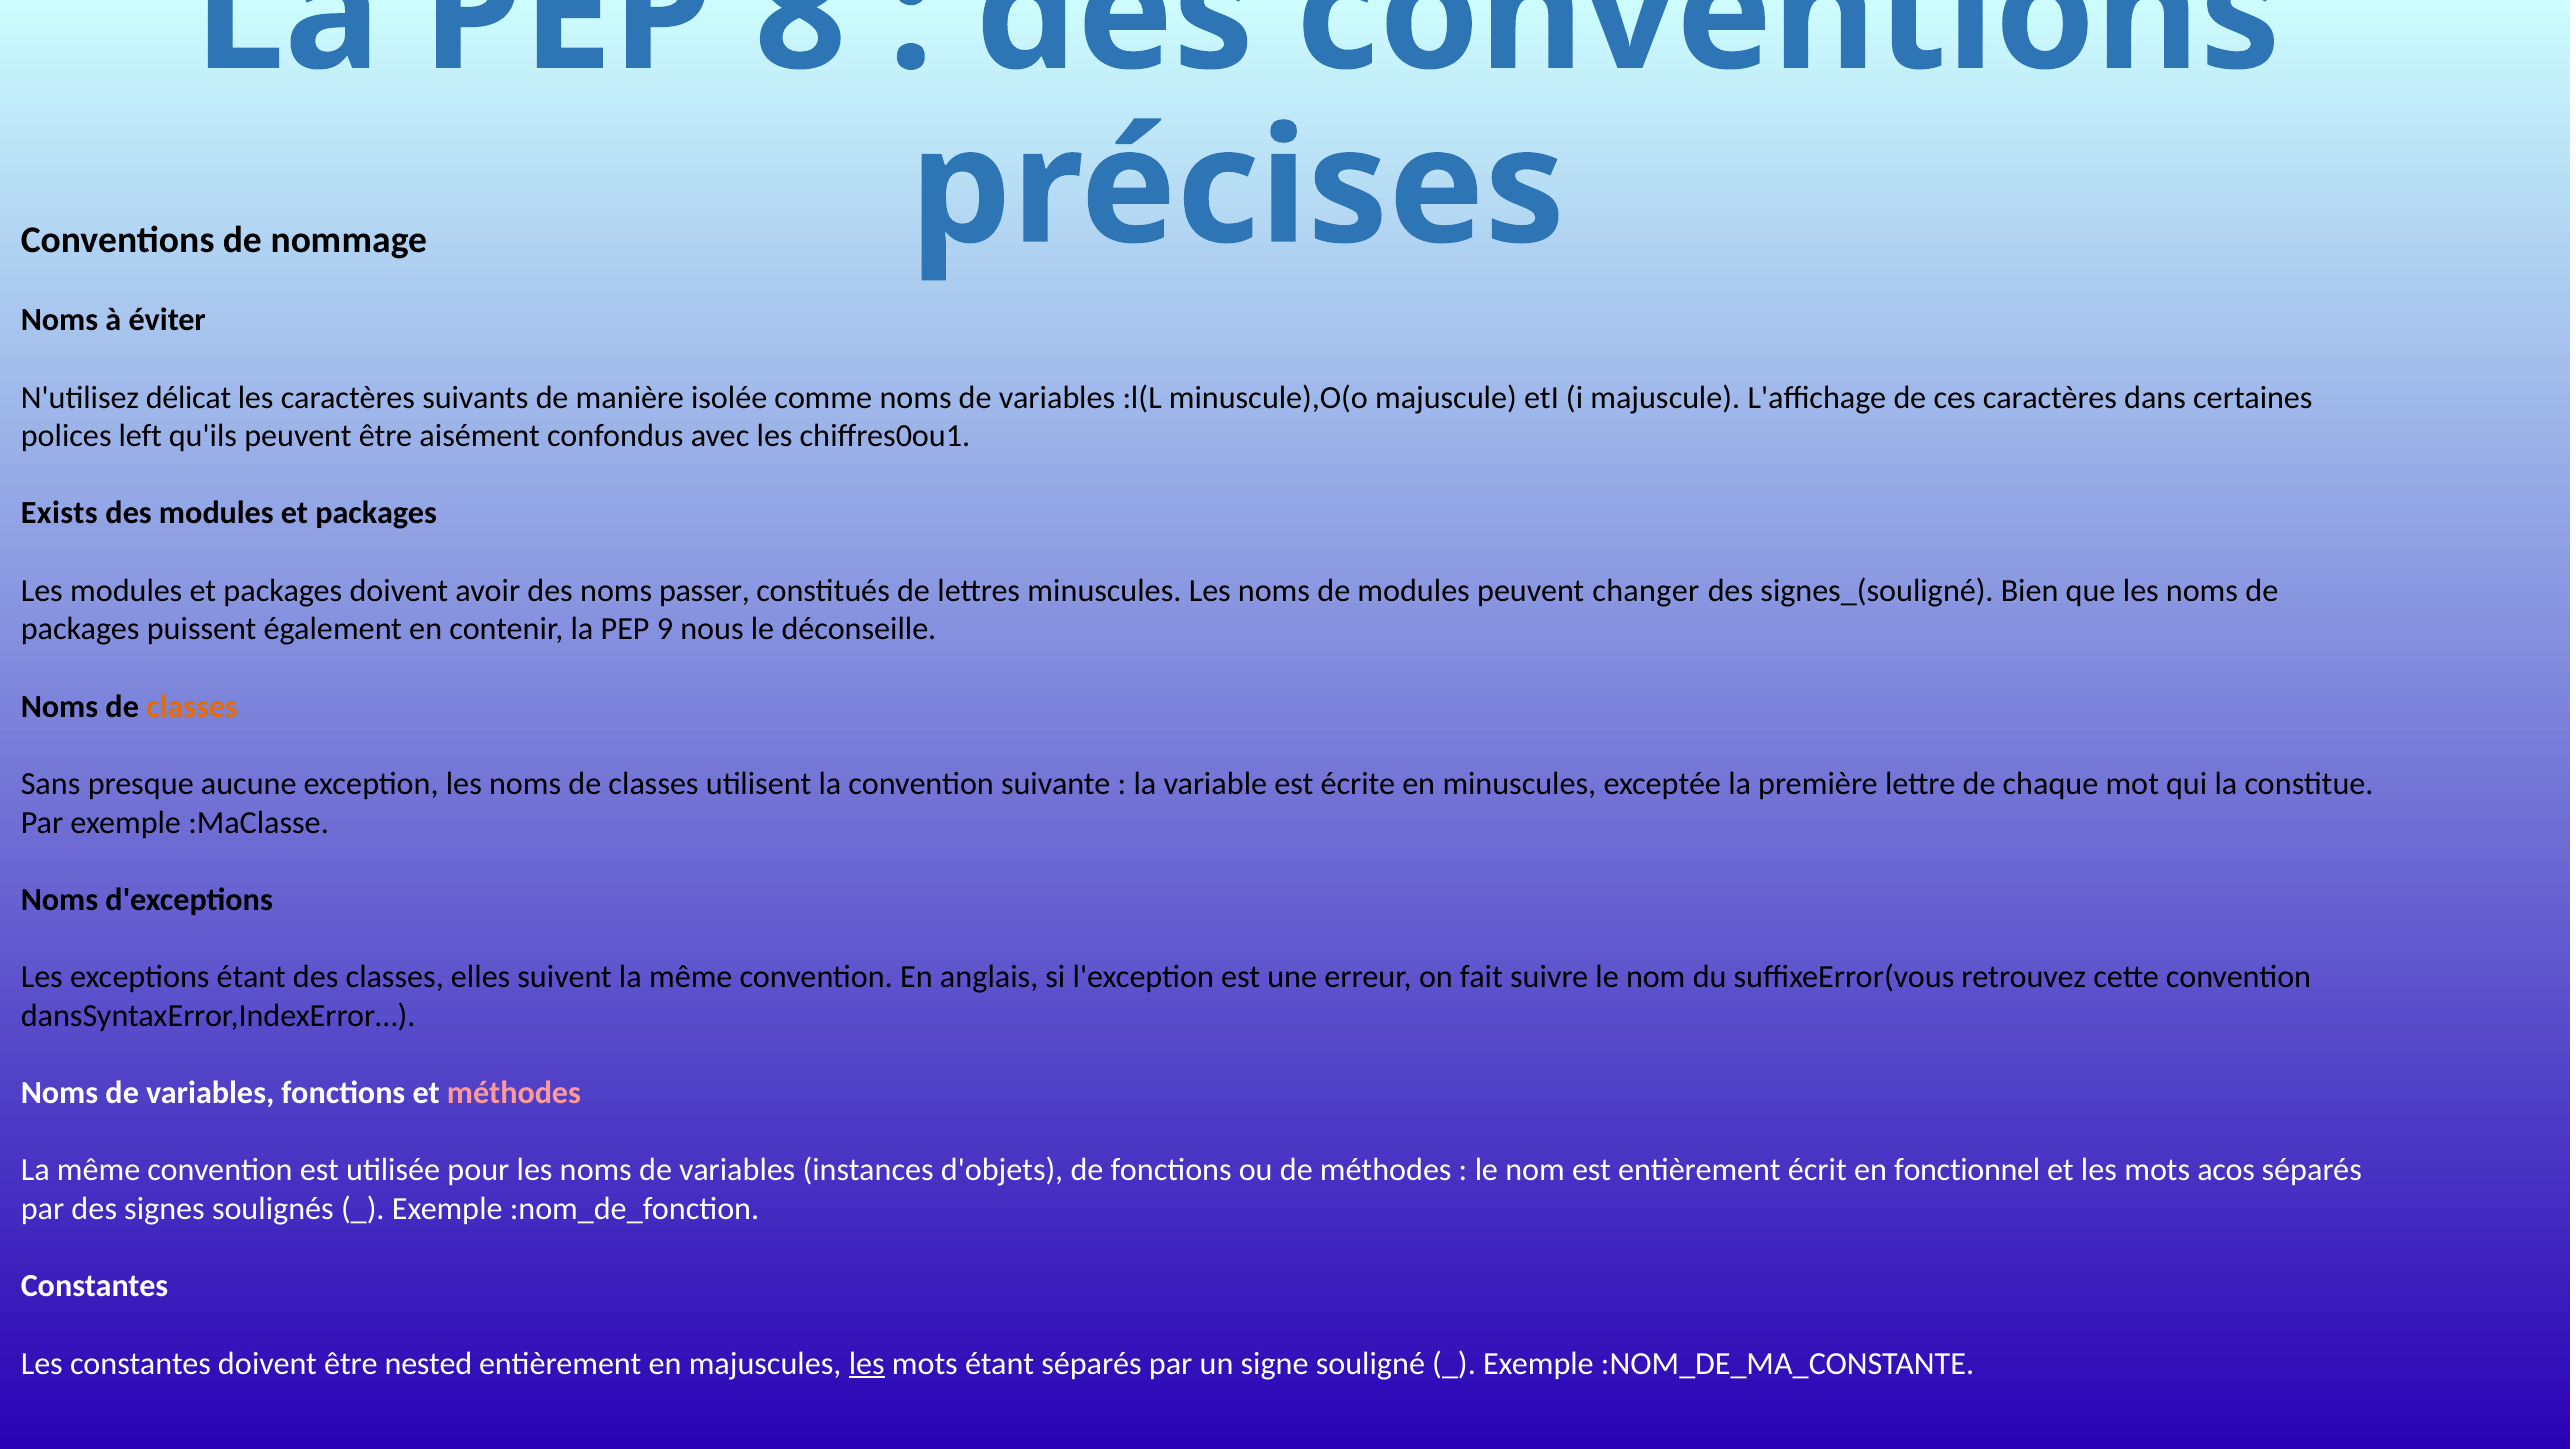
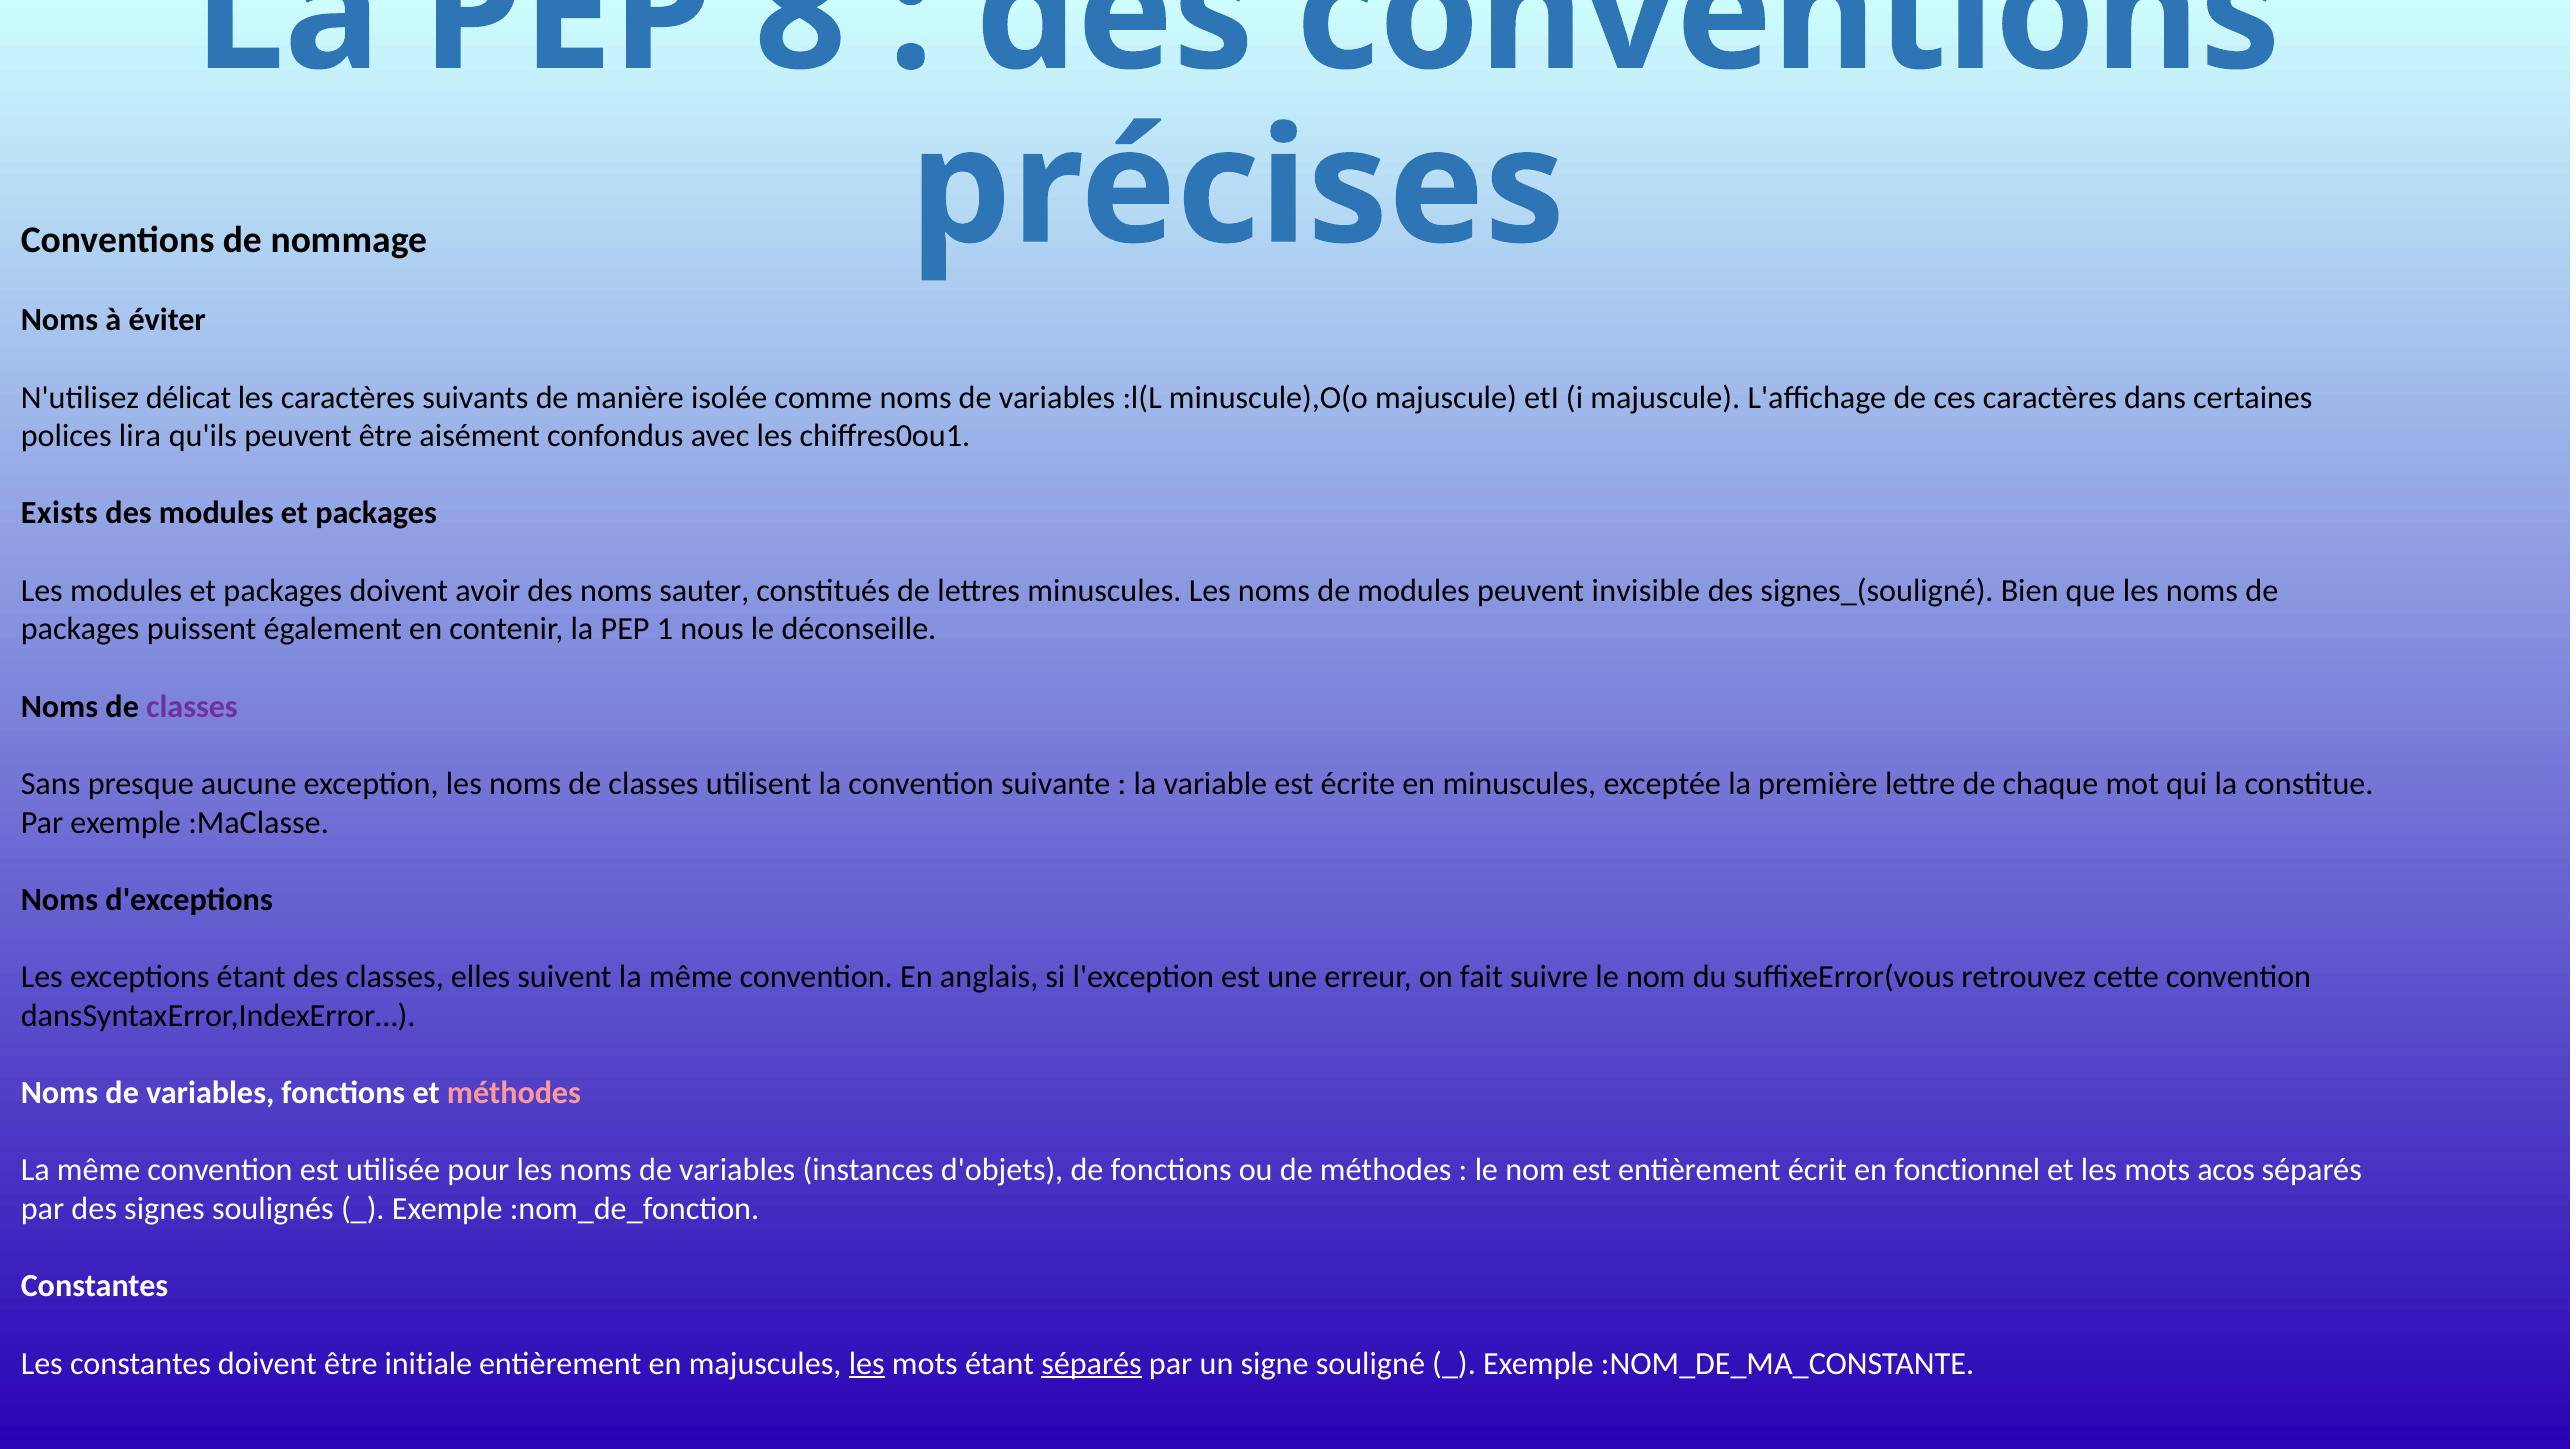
left: left -> lira (140, 436)
passer: passer -> sauter (704, 591)
changer: changer -> invisible (1646, 591)
9: 9 -> 1 (665, 629)
classes colour: orange -> purple (192, 706)
nested: nested -> initiale (428, 1363)
séparés underline: none -> present (1092, 1363)
